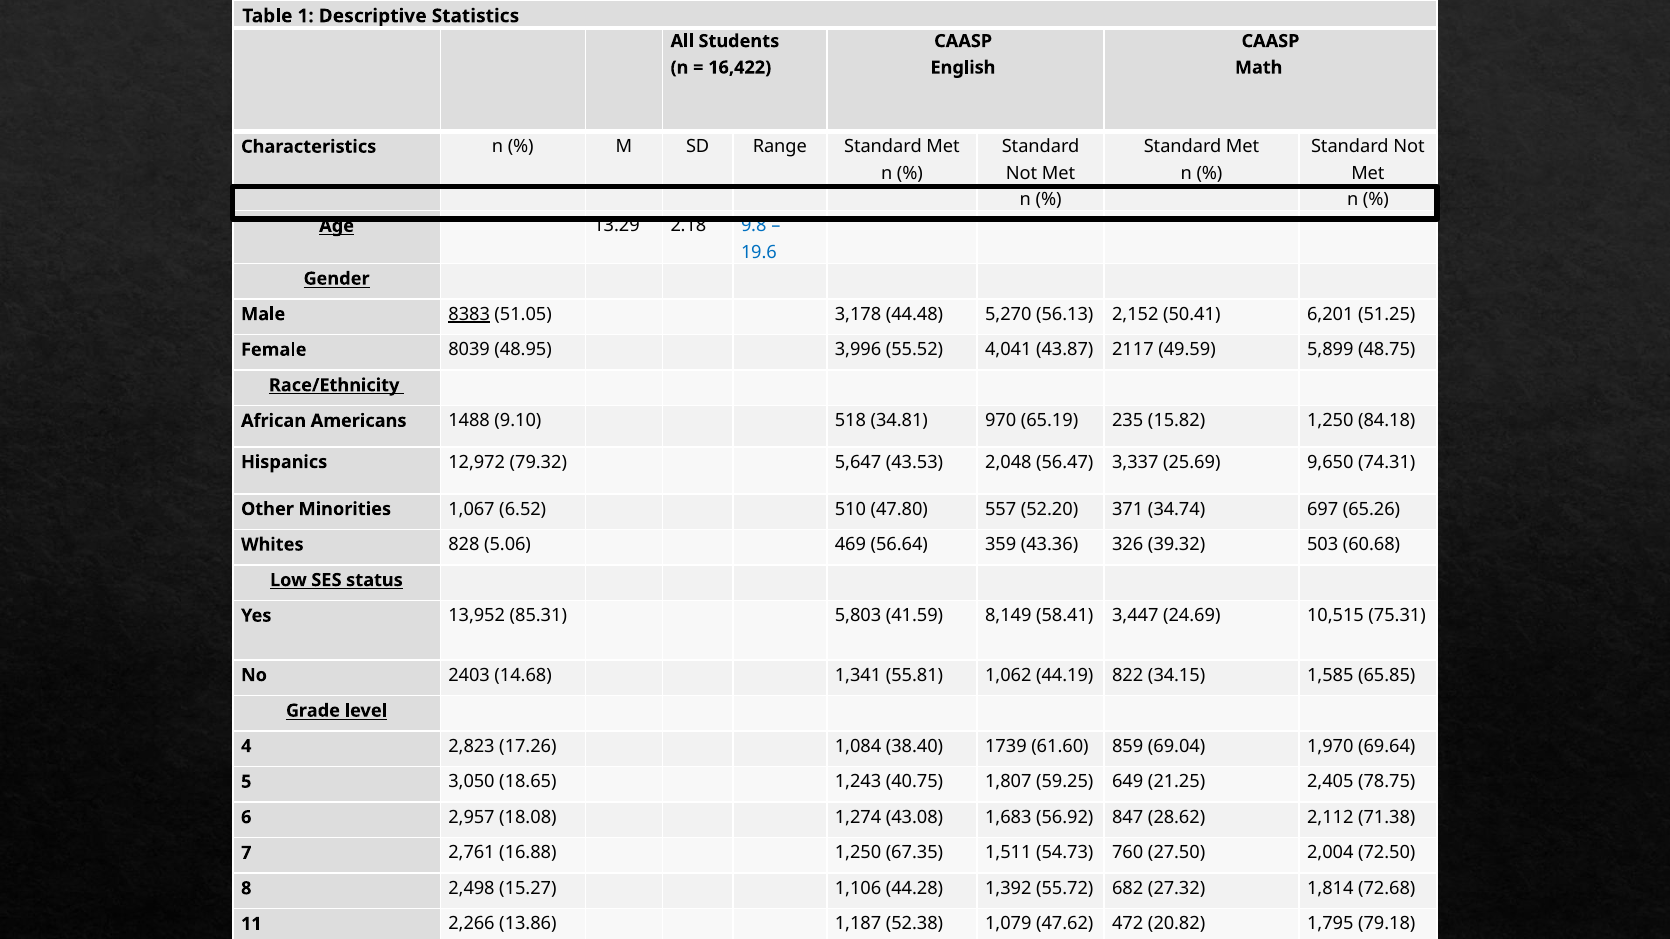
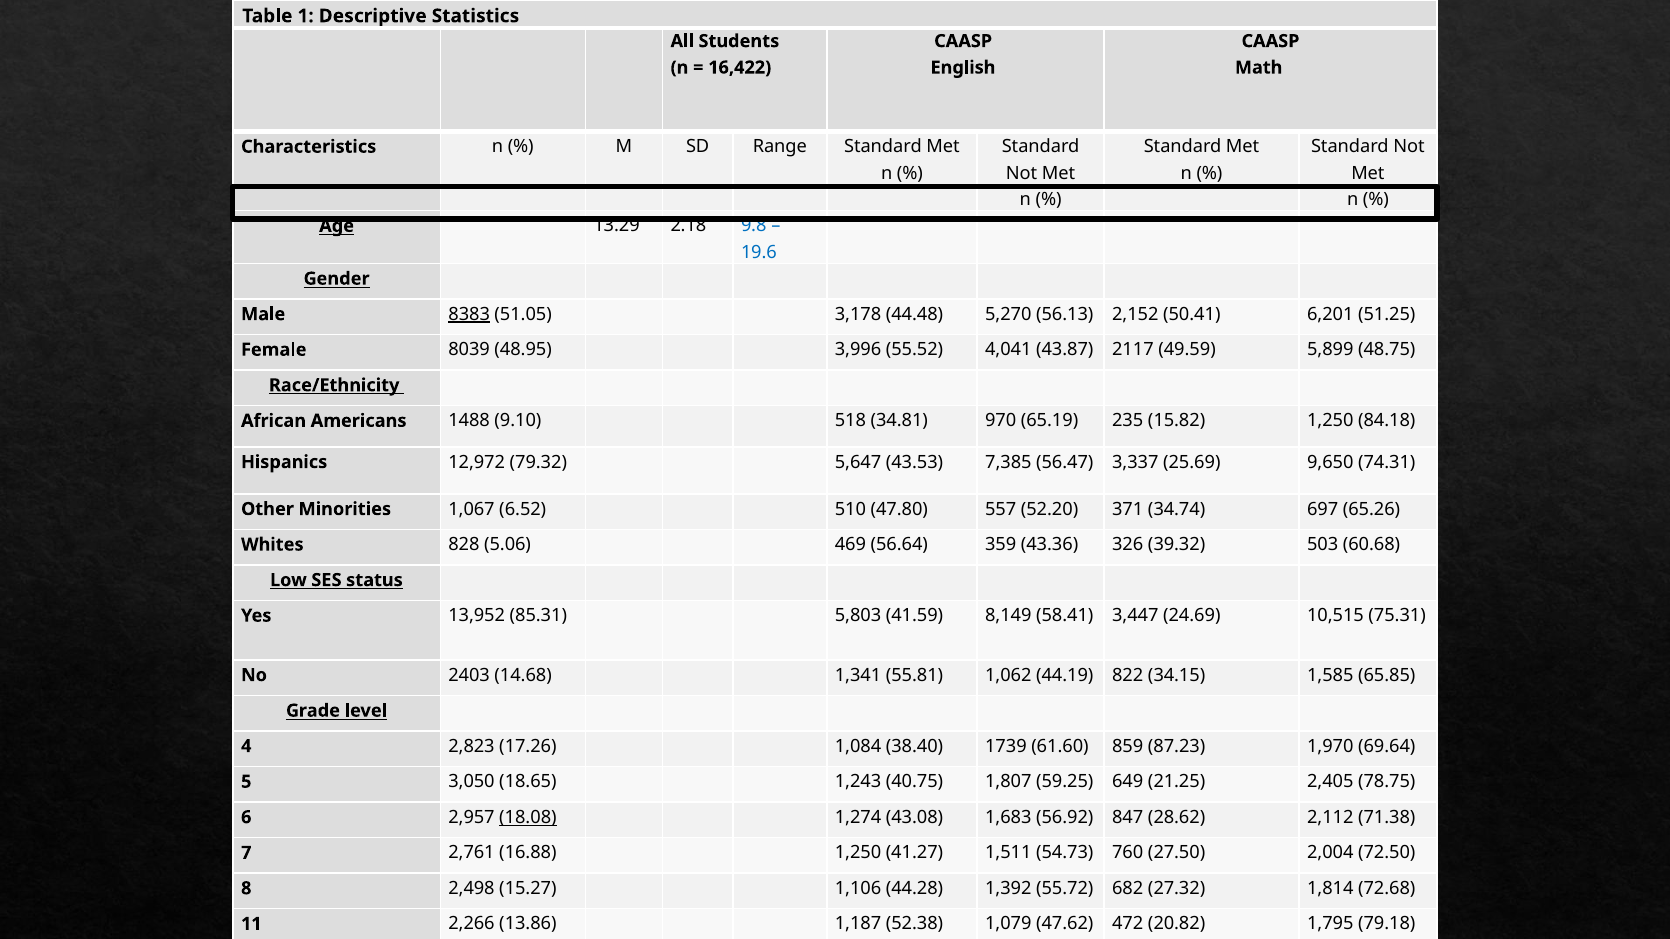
2,048: 2,048 -> 7,385 (1008, 462)
69.04: 69.04 -> 87.23 (1177, 746)
18.08 underline: none -> present (528, 818)
67.35: 67.35 -> 41.27 (914, 853)
